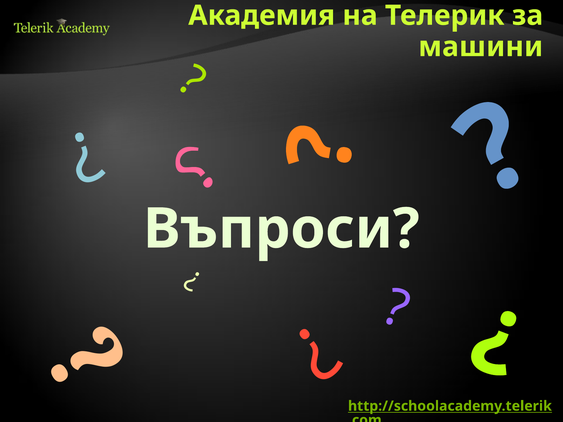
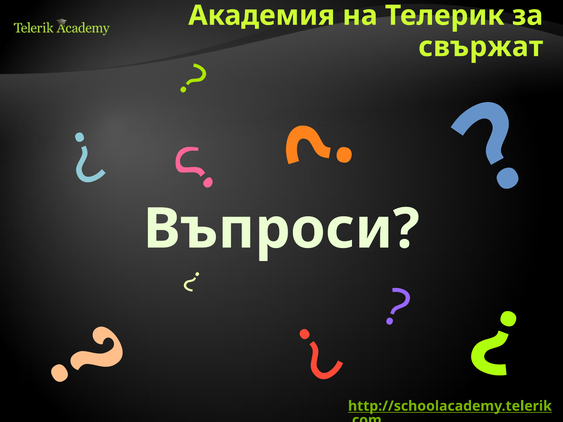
машини: машини -> свържат (481, 47)
